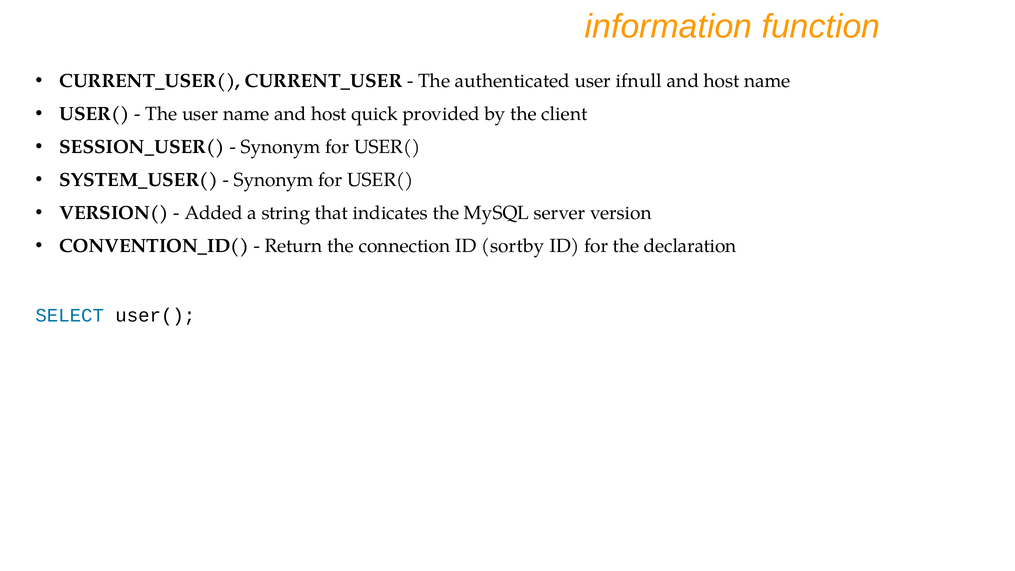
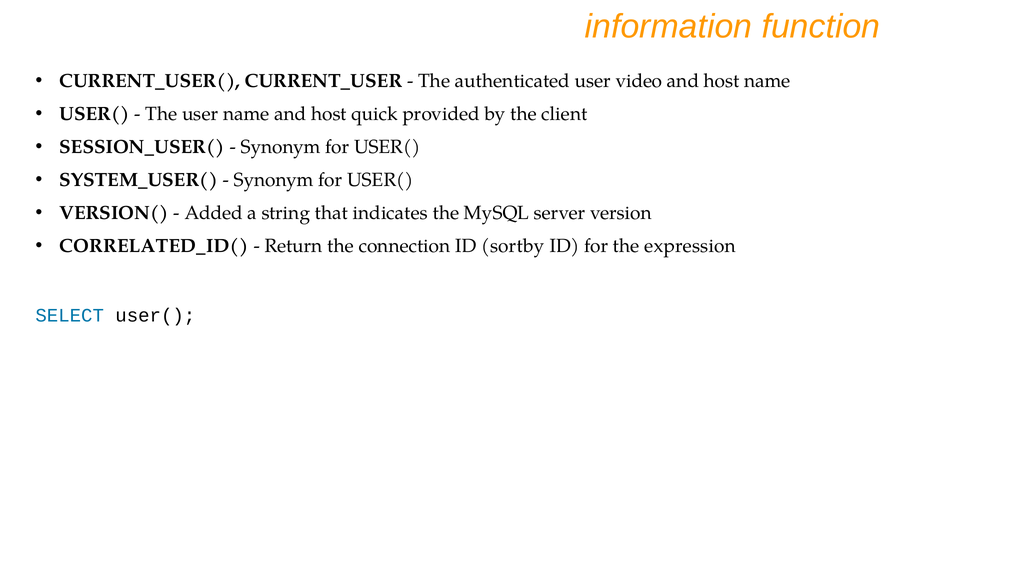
ifnull: ifnull -> video (639, 81)
CONVENTION_ID(: CONVENTION_ID( -> CORRELATED_ID( (154, 246)
declaration: declaration -> expression (690, 246)
